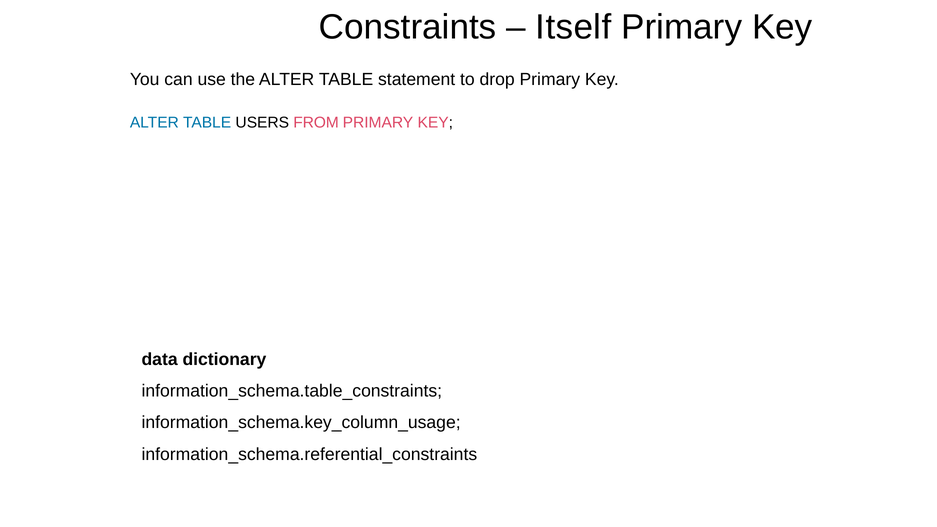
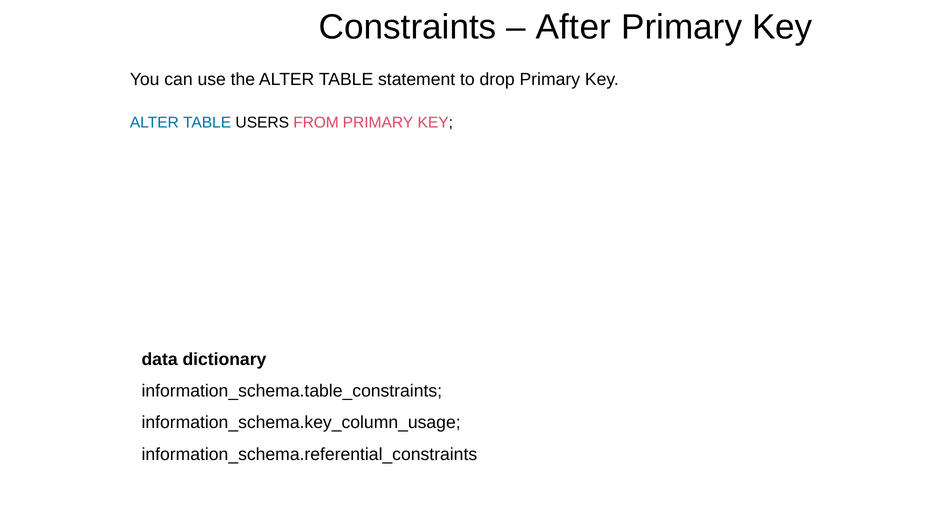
Itself: Itself -> After (573, 27)
